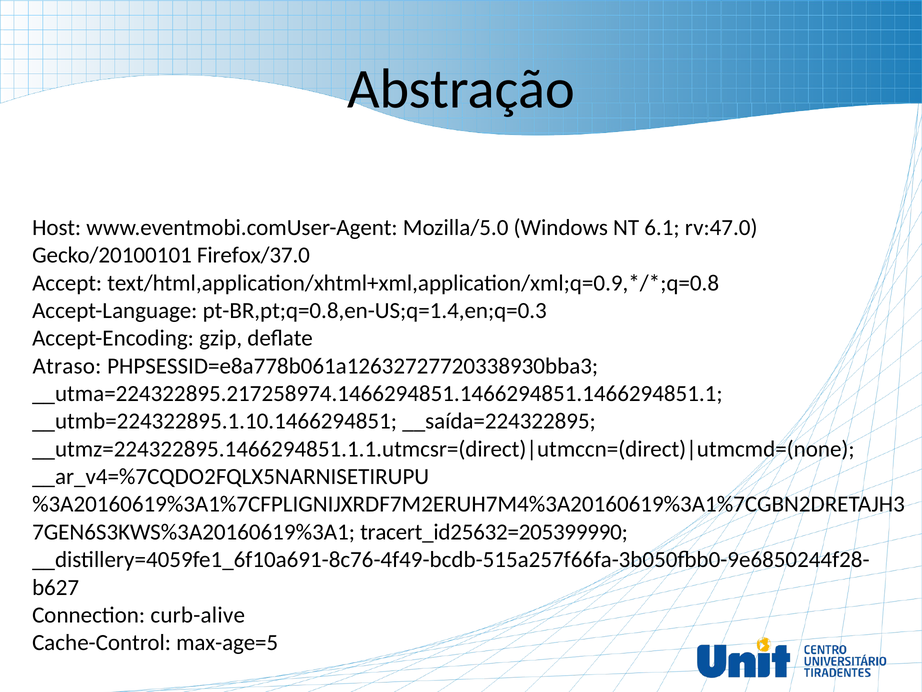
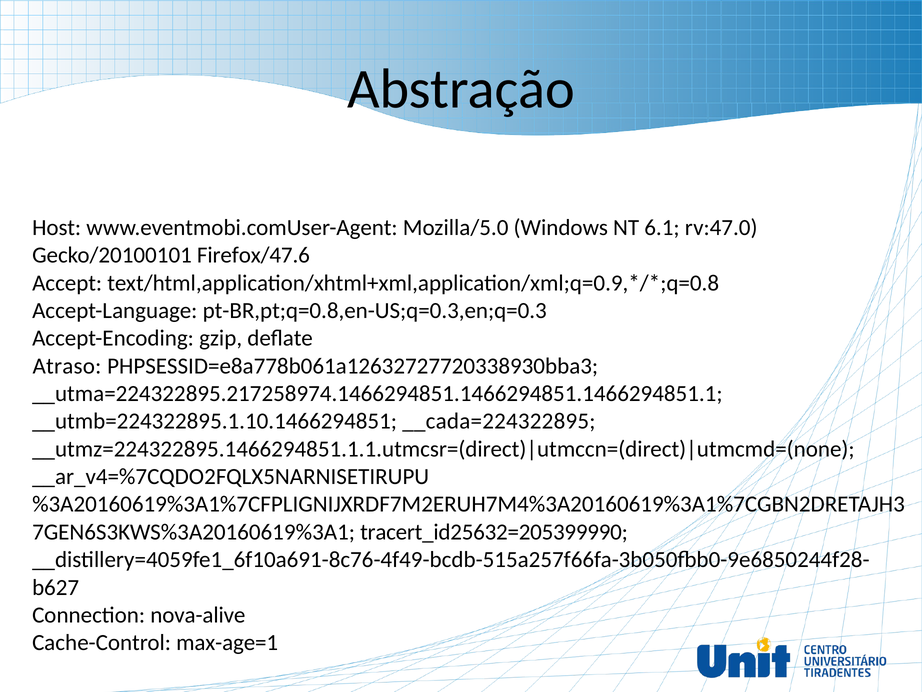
Firefox/37.0: Firefox/37.0 -> Firefox/47.6 (253, 255)
pt-BR,pt;q=0.8,en-US;q=1.4,en;q=0.3: pt-BR,pt;q=0.8,en-US;q=1.4,en;q=0.3 -> pt-BR,pt;q=0.8,en-US;q=0.3,en;q=0.3 (375, 310)
__saída=224322895: __saída=224322895 -> __cada=224322895 (499, 421)
curb-alive: curb-alive -> nova-alive (198, 615)
max-age=5: max-age=5 -> max-age=1 (227, 642)
